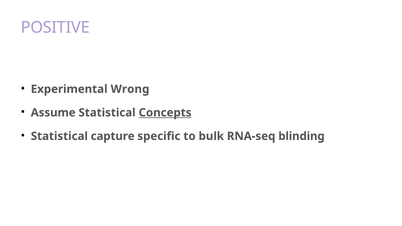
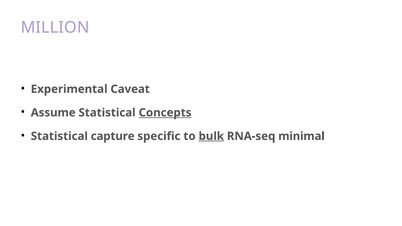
POSITIVE: POSITIVE -> MILLION (55, 27)
Wrong: Wrong -> Caveat (130, 89)
bulk underline: none -> present (211, 136)
blinding: blinding -> minimal (301, 136)
